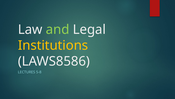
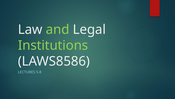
Institutions colour: yellow -> light green (53, 45)
